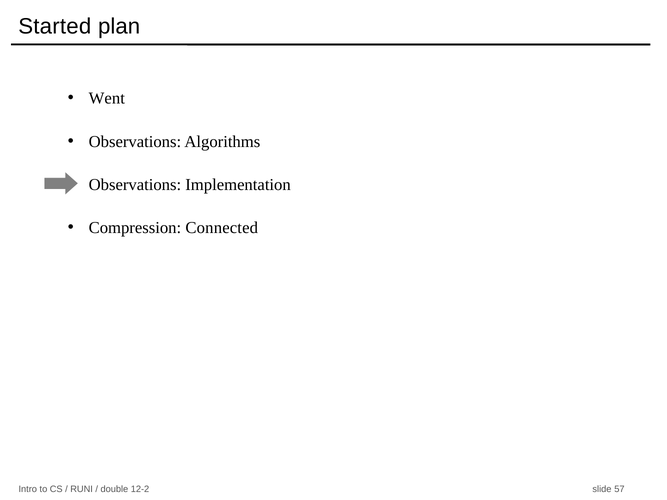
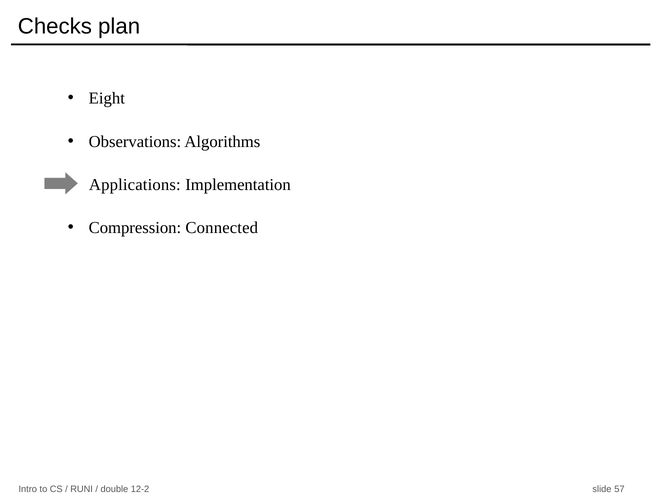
Started: Started -> Checks (55, 27)
Went: Went -> Eight (107, 98)
Observations: Observations -> Applications (135, 185)
